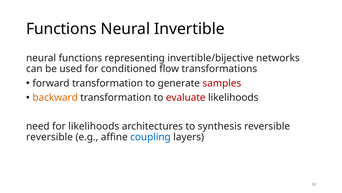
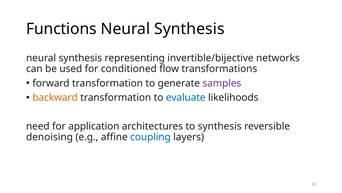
Invertible: Invertible -> Synthesis (189, 29)
functions: functions -> synthesis (80, 58)
samples colour: red -> purple (222, 83)
evaluate colour: red -> blue (186, 97)
for likelihoods: likelihoods -> application (94, 126)
reversible: reversible -> denoising (49, 137)
